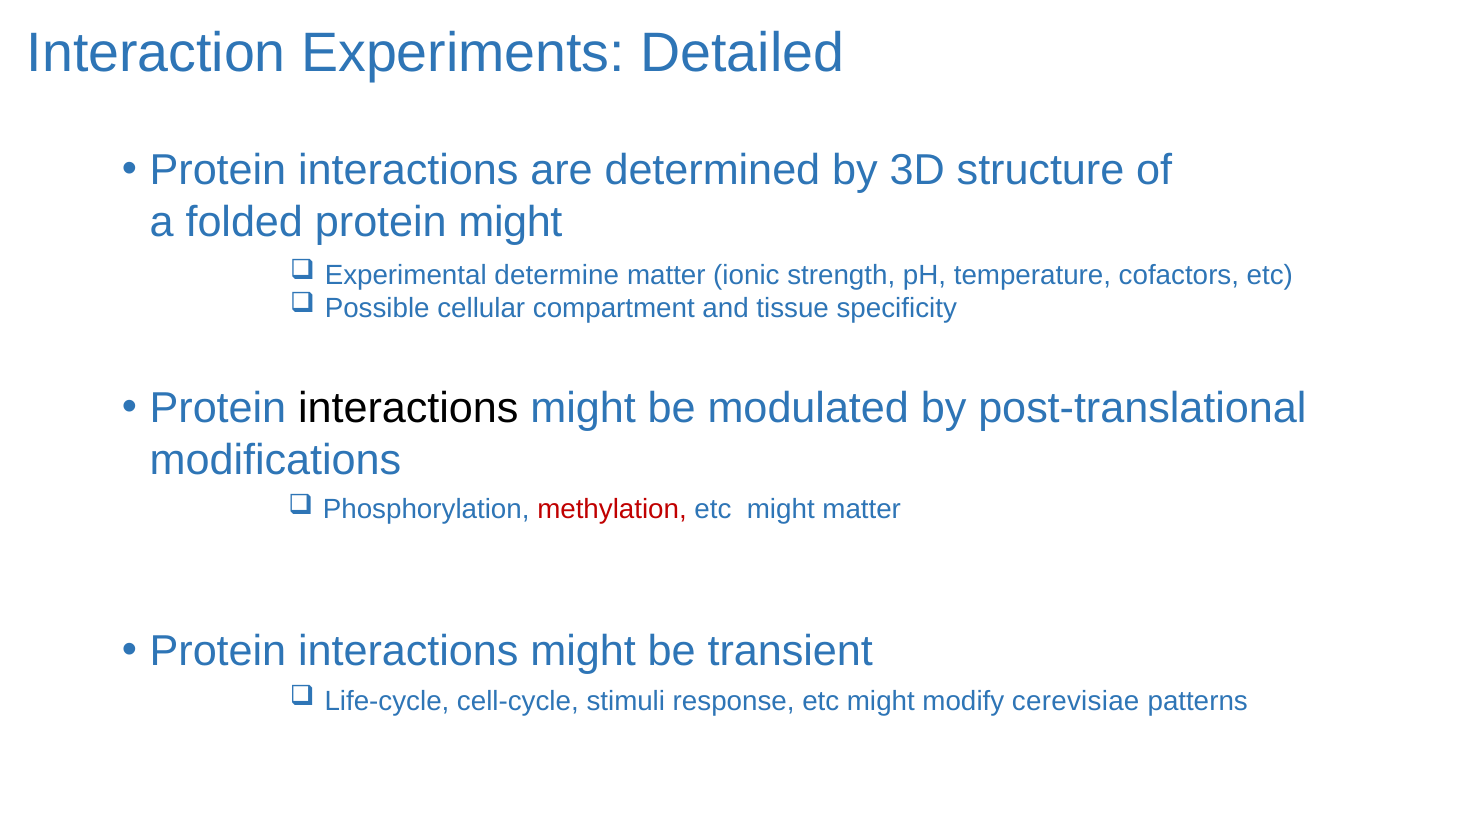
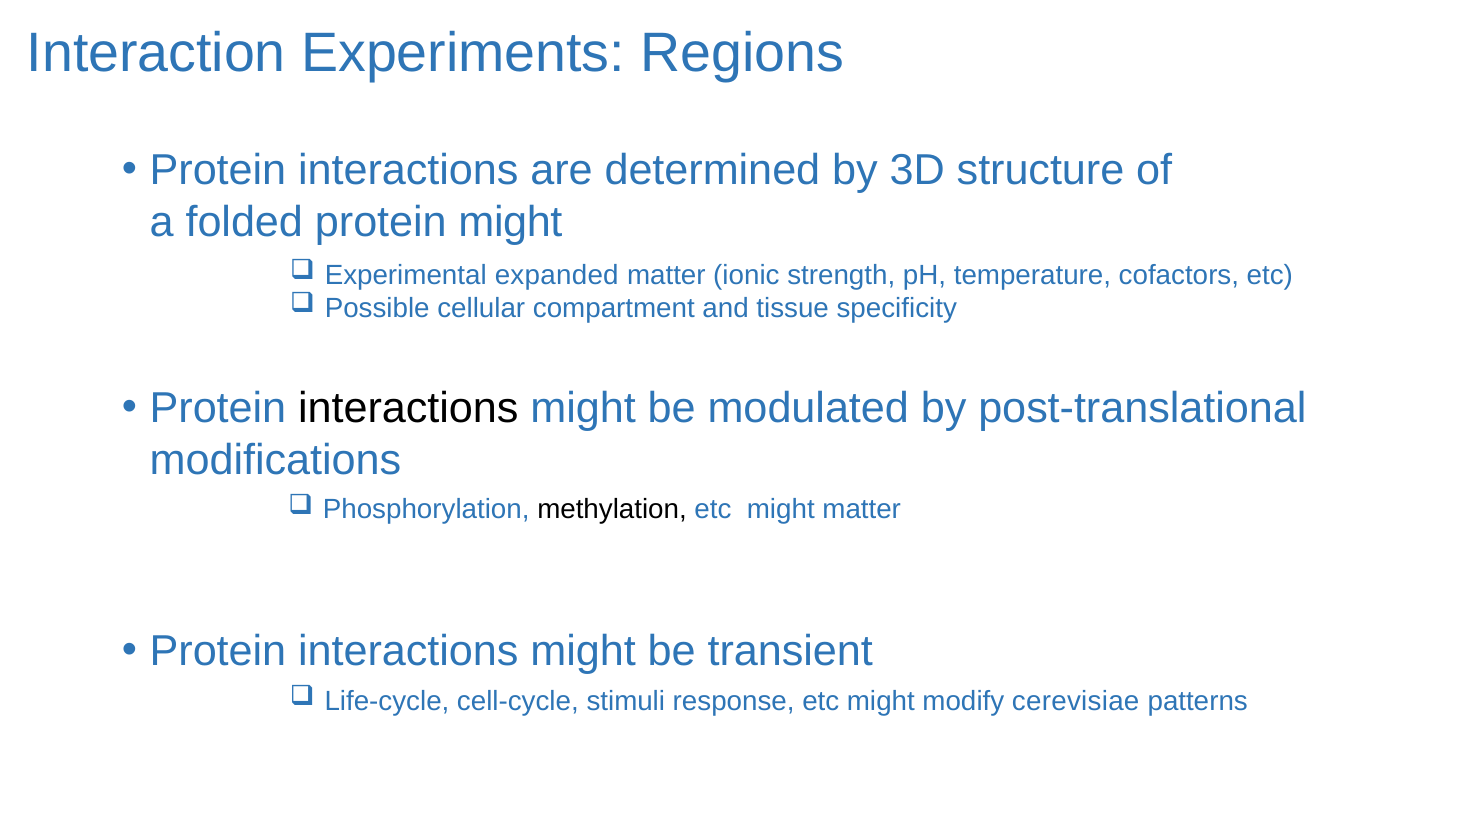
Detailed: Detailed -> Regions (742, 53)
determine: determine -> expanded (557, 275)
methylation colour: red -> black (612, 510)
